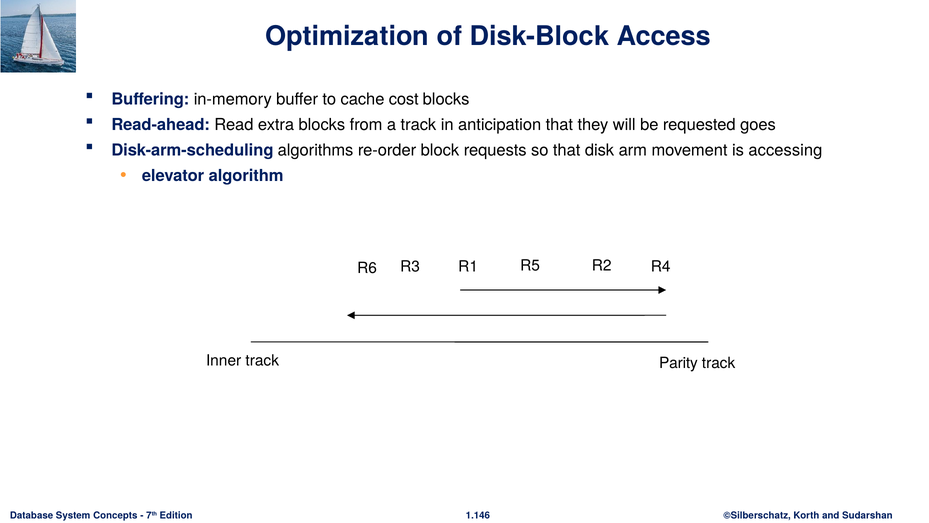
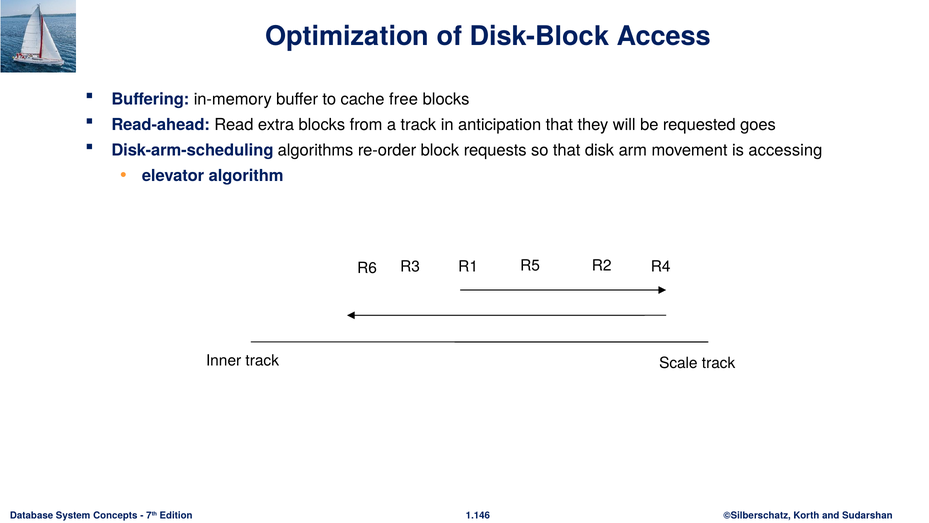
cost: cost -> free (404, 99)
Parity: Parity -> Scale (678, 363)
